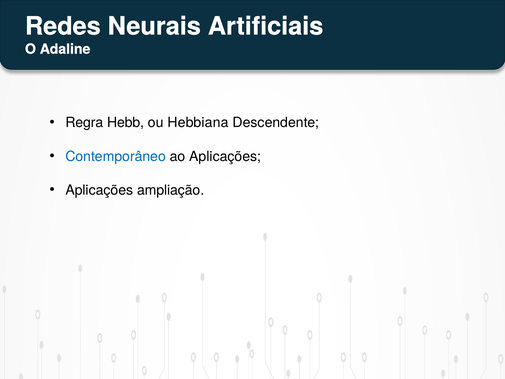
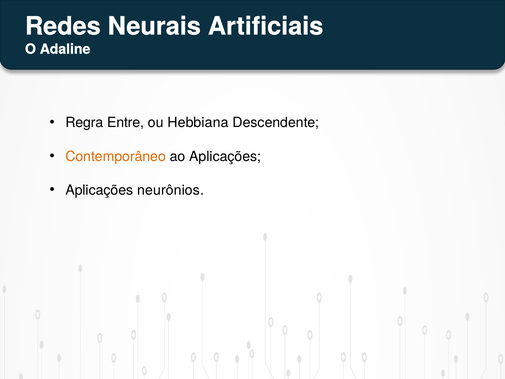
Hebb: Hebb -> Entre (126, 123)
Contemporâneo colour: blue -> orange (116, 156)
ampliação: ampliação -> neurônios (171, 190)
